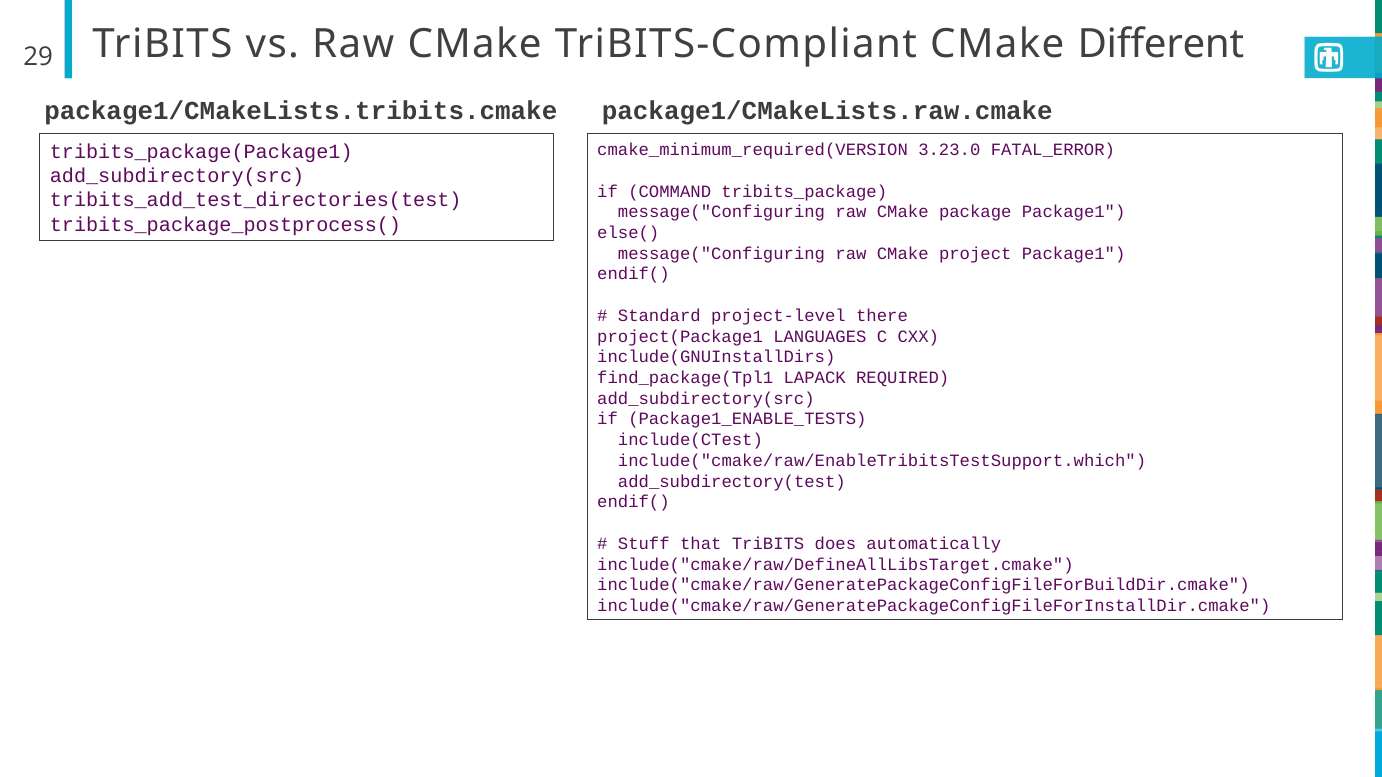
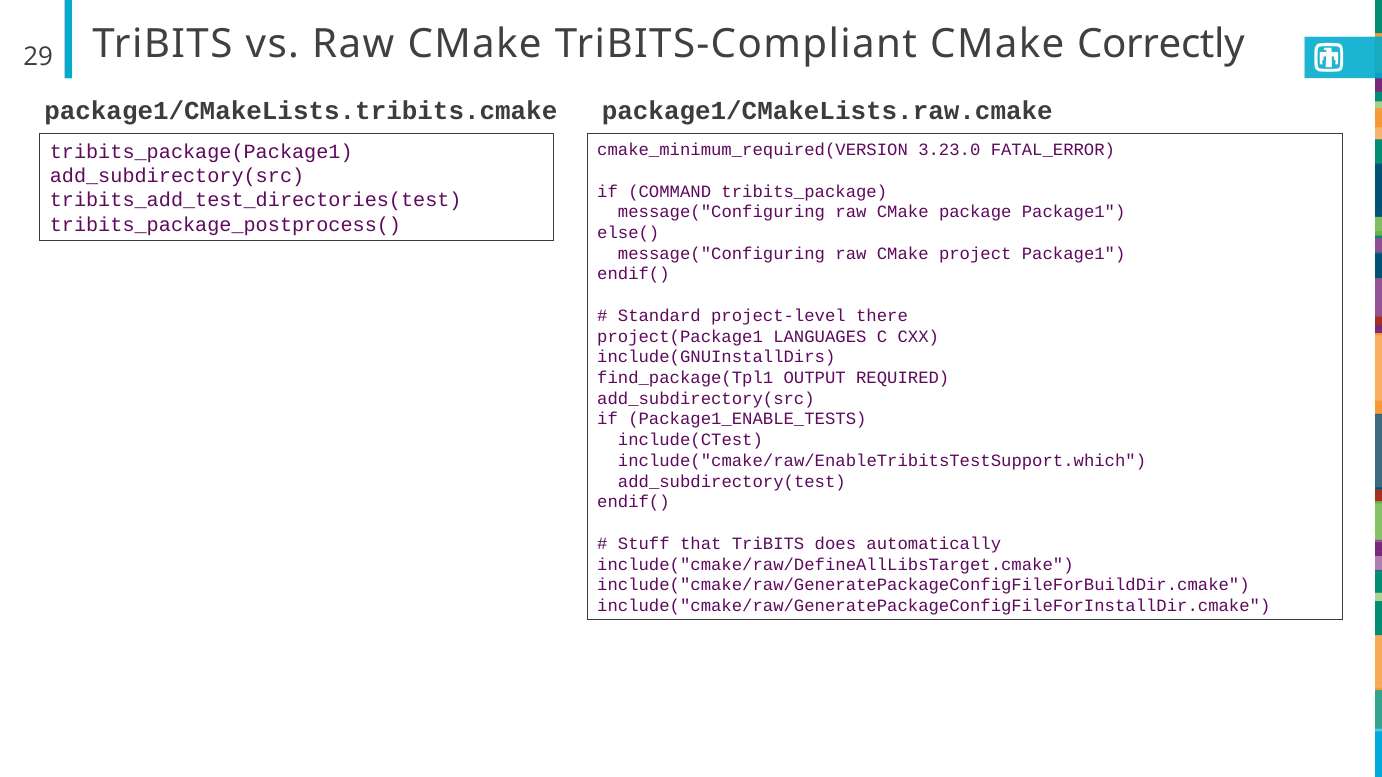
Different: Different -> Correctly (1161, 44)
LAPACK: LAPACK -> OUTPUT (815, 378)
